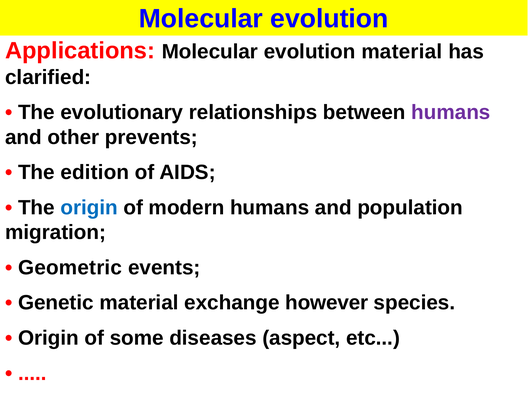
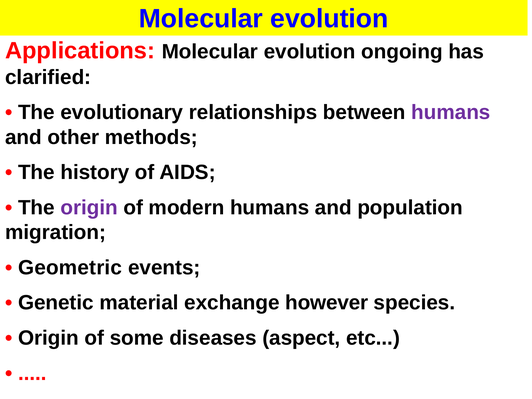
evolution material: material -> ongoing (402, 52)
prevents: prevents -> methods (151, 137)
edition: edition -> history (95, 172)
origin colour: blue -> purple (89, 208)
